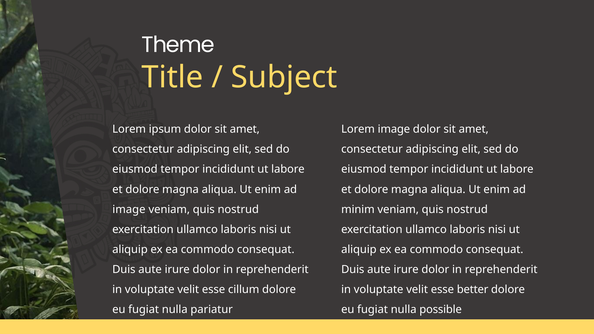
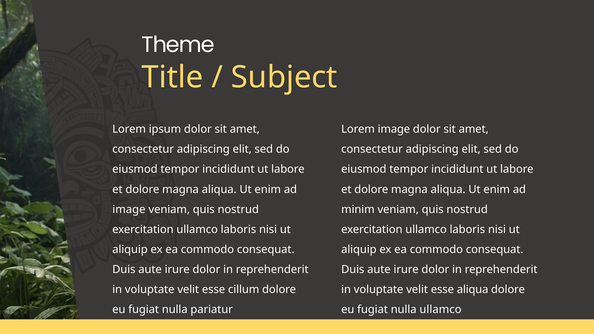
esse better: better -> aliqua (473, 290)
nulla possible: possible -> ullamco (440, 310)
